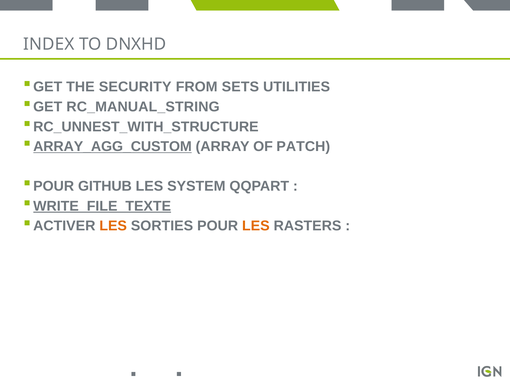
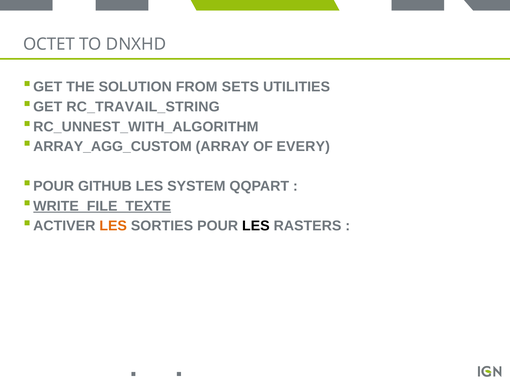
INDEX: INDEX -> OCTET (49, 44)
SECURITY: SECURITY -> SOLUTION (135, 87)
RC_MANUAL_STRING: RC_MANUAL_STRING -> RC_TRAVAIL_STRING (143, 107)
RC_UNNEST_WITH_STRUCTURE: RC_UNNEST_WITH_STRUCTURE -> RC_UNNEST_WITH_ALGORITHM (146, 126)
ARRAY_AGG_CUSTOM underline: present -> none (112, 146)
PATCH: PATCH -> EVERY (303, 146)
LES colour: orange -> black (256, 226)
